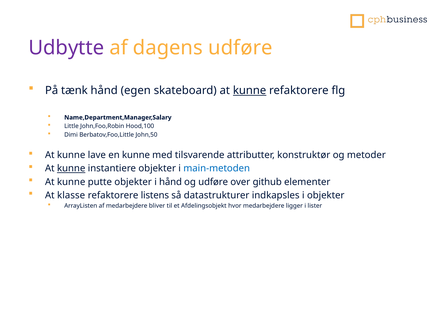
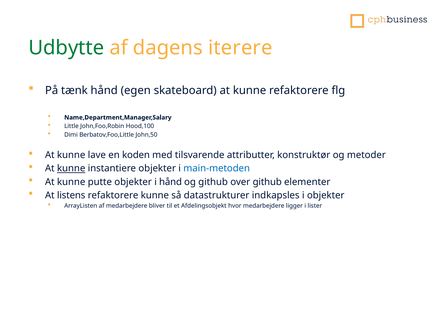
Udbytte colour: purple -> green (66, 48)
dagens udføre: udføre -> iterere (240, 48)
kunne underline: present -> none (250, 90)
en kunne: kunne -> koden (136, 155)
og udføre: udføre -> github (213, 182)
klasse: klasse -> listens (71, 195)
refaktorere listens: listens -> kunne (155, 195)
